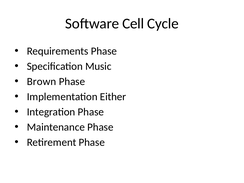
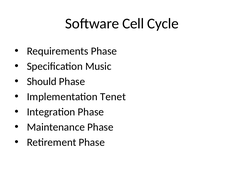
Brown: Brown -> Should (42, 82)
Either: Either -> Tenet (113, 97)
